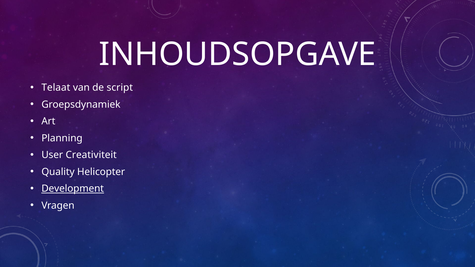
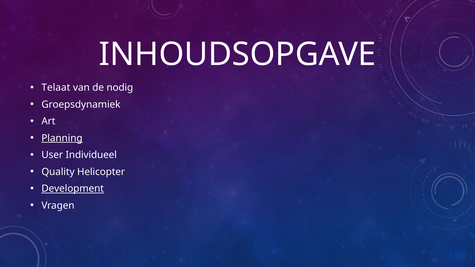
script: script -> nodig (120, 88)
Planning underline: none -> present (62, 138)
Creativiteit: Creativiteit -> Individueel (91, 155)
